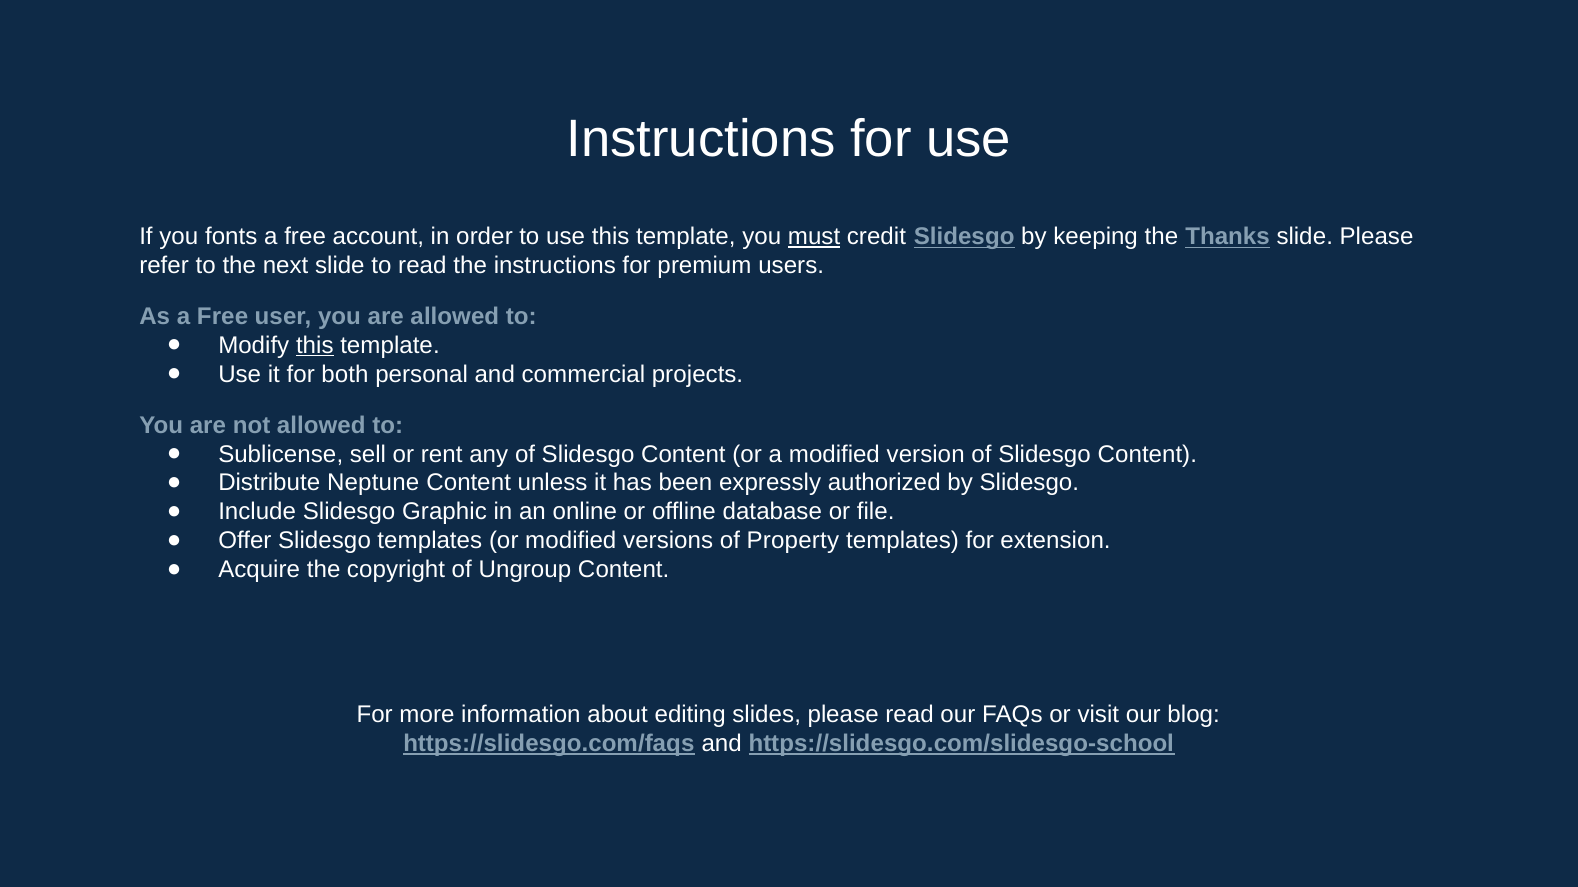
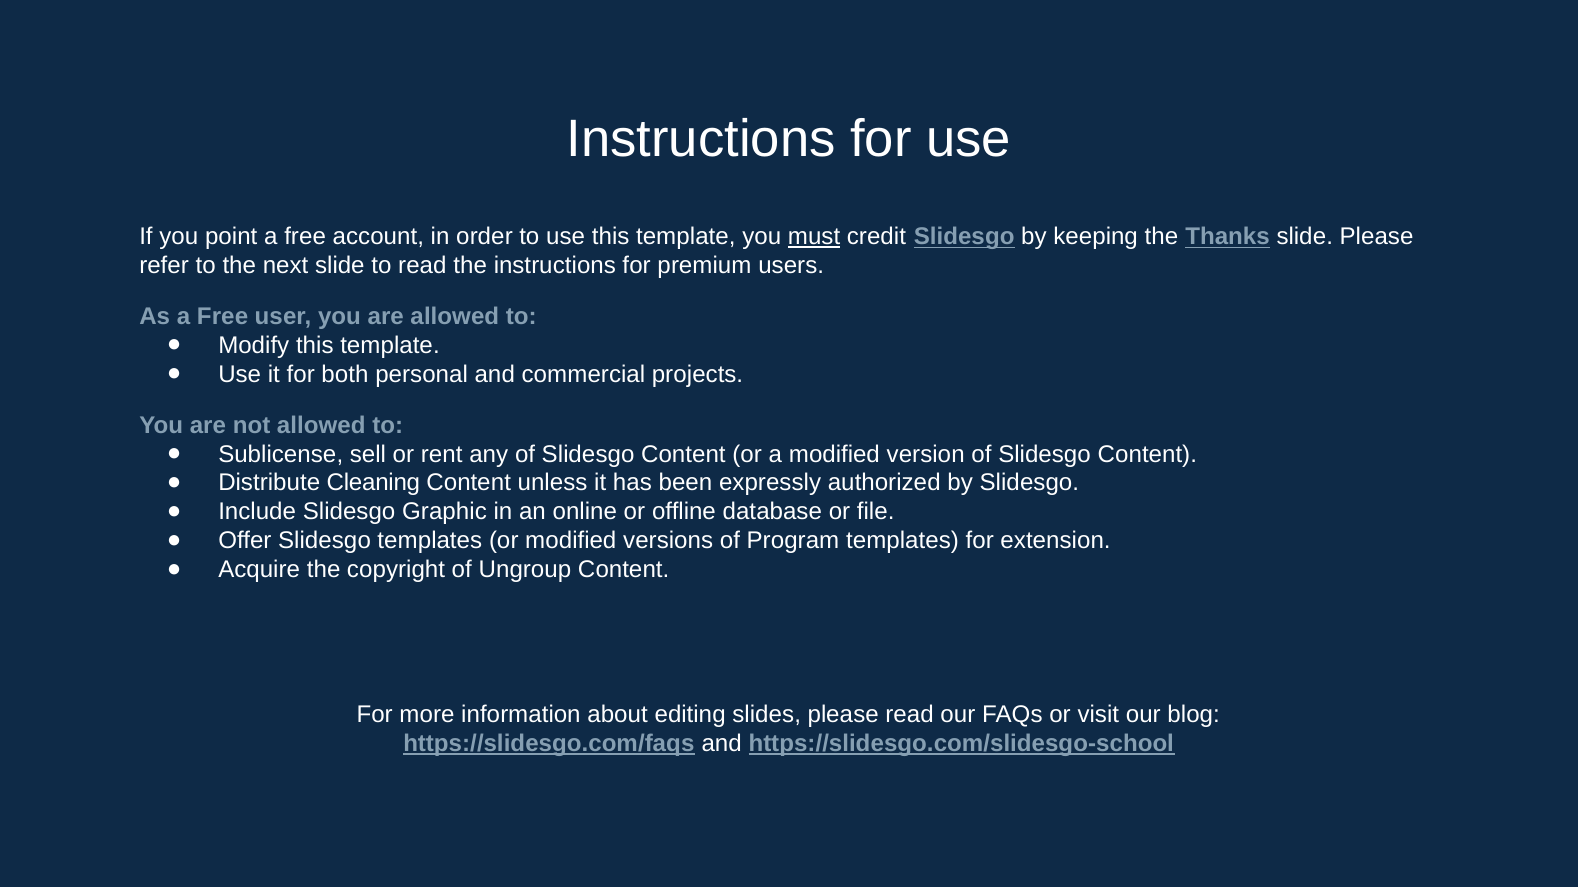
fonts: fonts -> point (231, 237)
this underline: present -> none (315, 346)
Neptune: Neptune -> Cleaning (373, 483)
Property: Property -> Program (793, 541)
